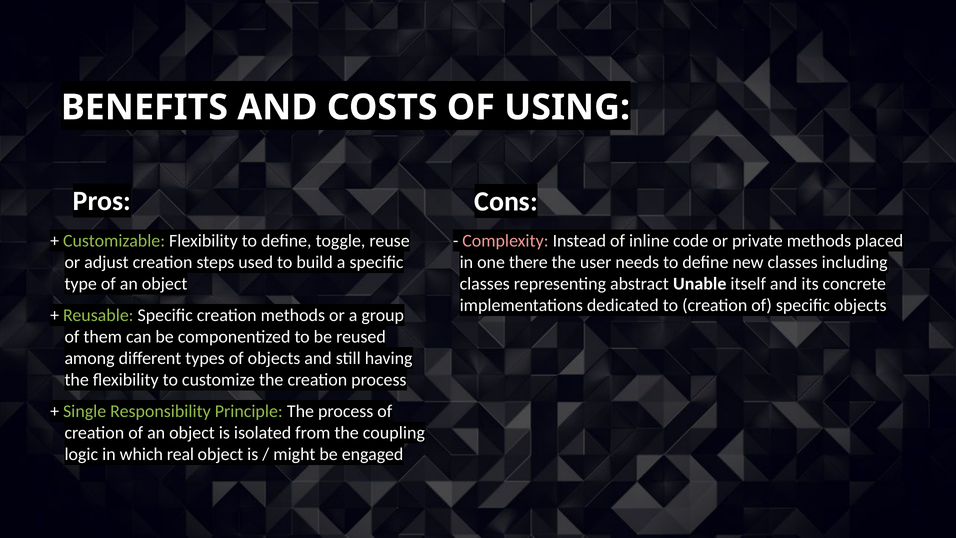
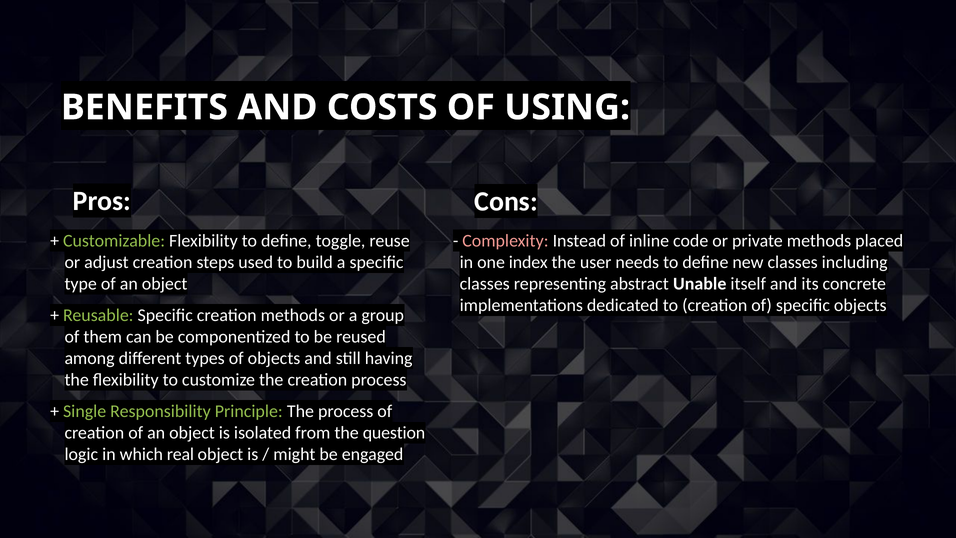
there: there -> index (528, 262)
coupling: coupling -> question (394, 433)
